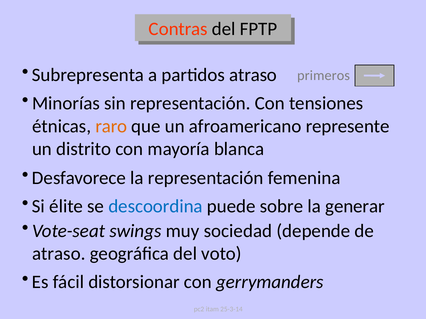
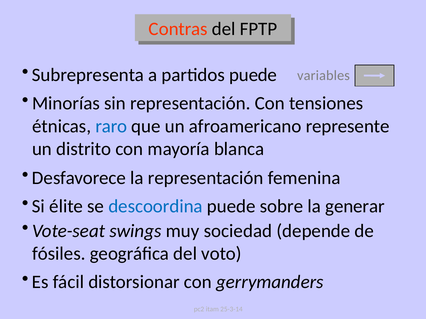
partidos atraso: atraso -> puede (253, 75)
primeros: primeros -> variables (324, 76)
raro colour: orange -> blue (111, 126)
atraso: atraso -> fósiles (59, 254)
